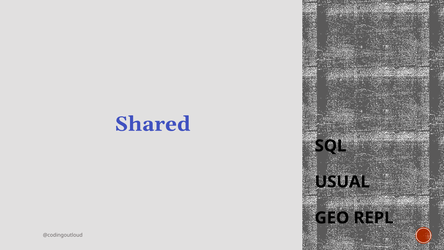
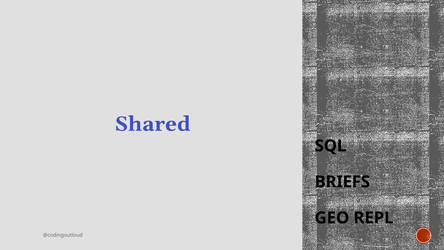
USUAL: USUAL -> BRIEFS (342, 182)
